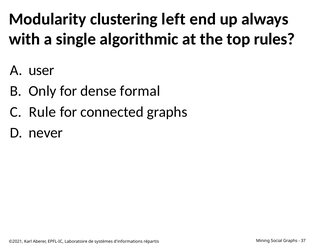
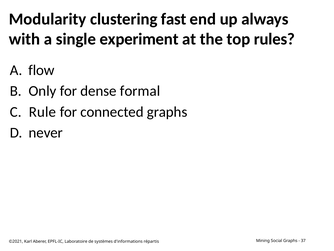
left: left -> fast (174, 19)
algorithmic: algorithmic -> experiment (139, 39)
user: user -> flow (41, 70)
